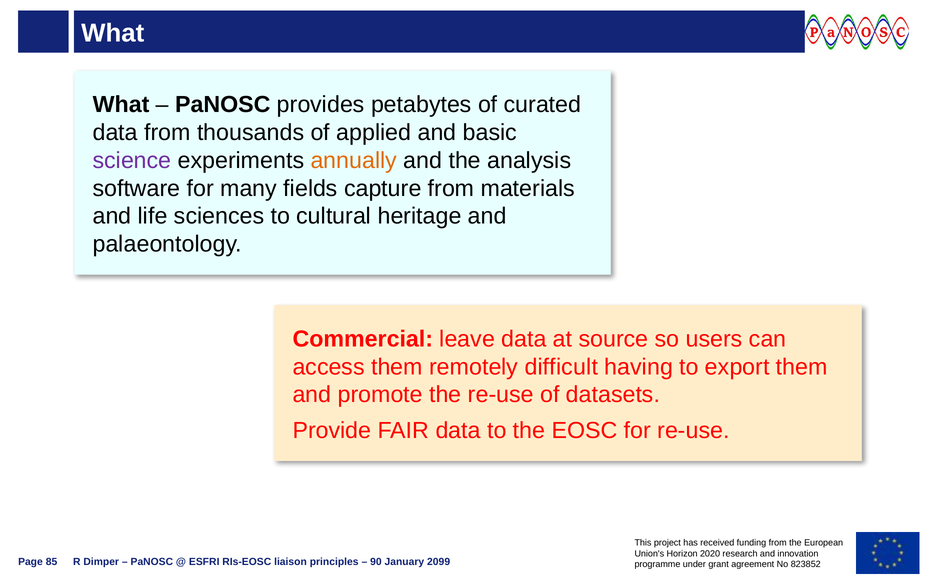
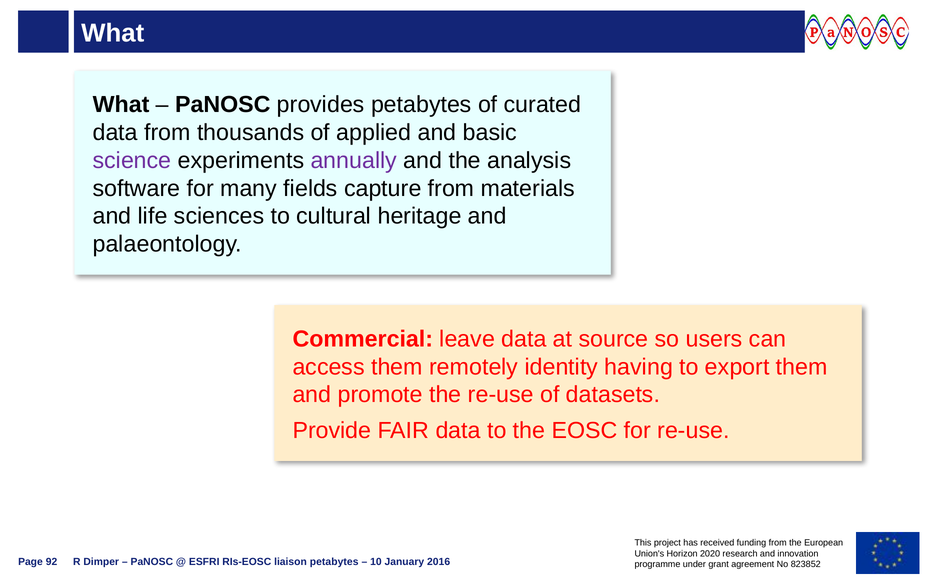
annually colour: orange -> purple (354, 160)
difficult: difficult -> identity (561, 367)
85: 85 -> 92 (52, 561)
liaison principles: principles -> petabytes (334, 561)
90: 90 -> 10 (376, 561)
2099: 2099 -> 2016 (439, 561)
